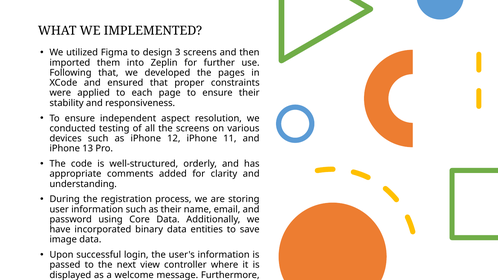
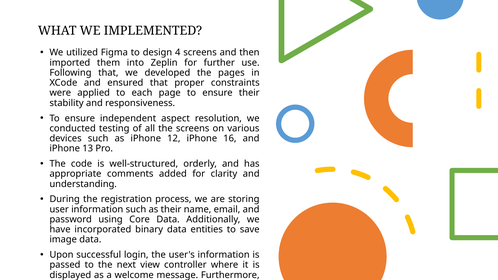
design 3: 3 -> 4 (178, 53)
11: 11 -> 16 (230, 138)
